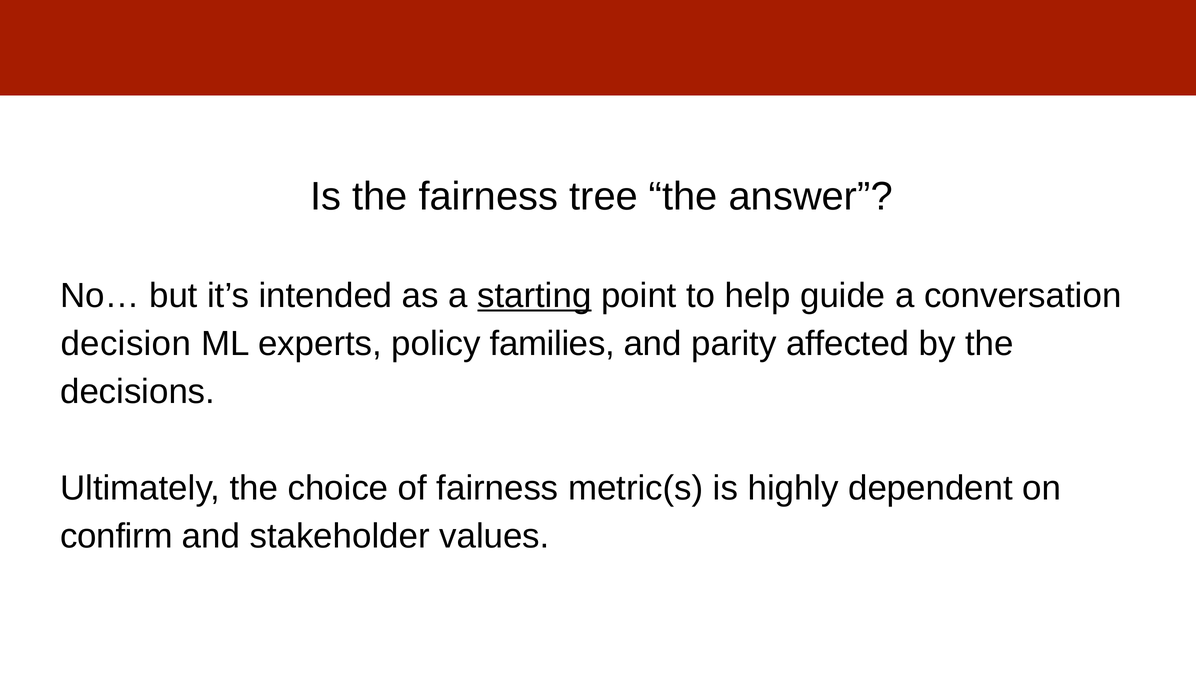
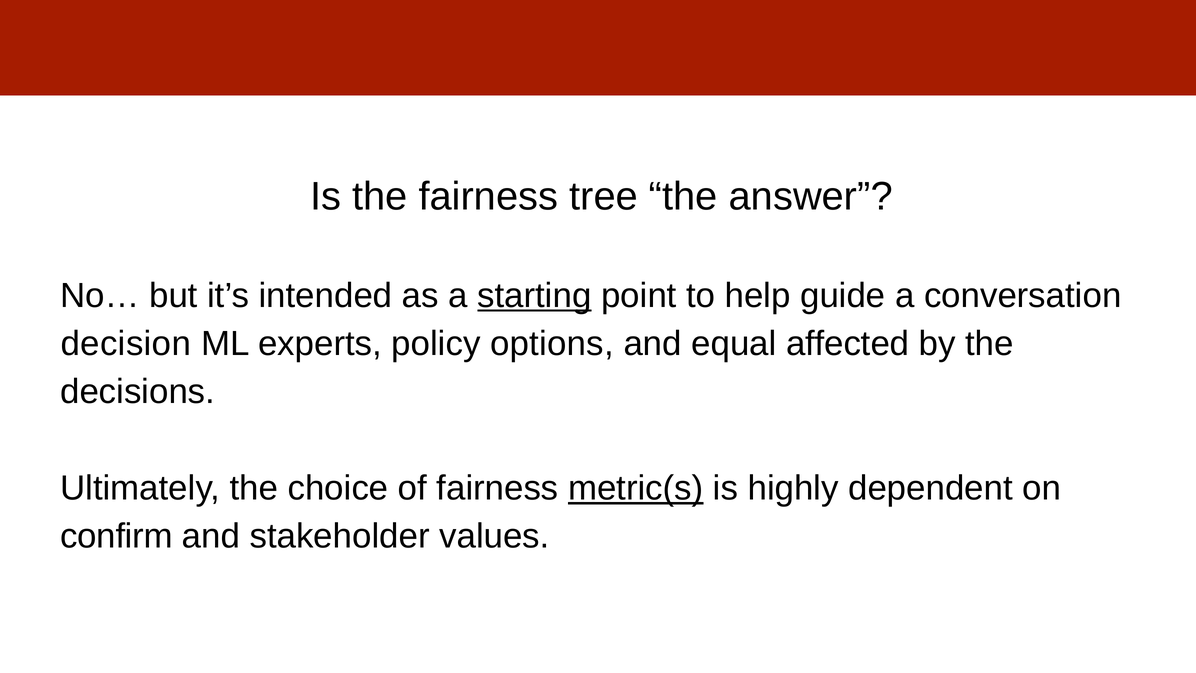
families: families -> options (552, 344)
parity: parity -> equal (734, 344)
metric(s underline: none -> present (636, 488)
